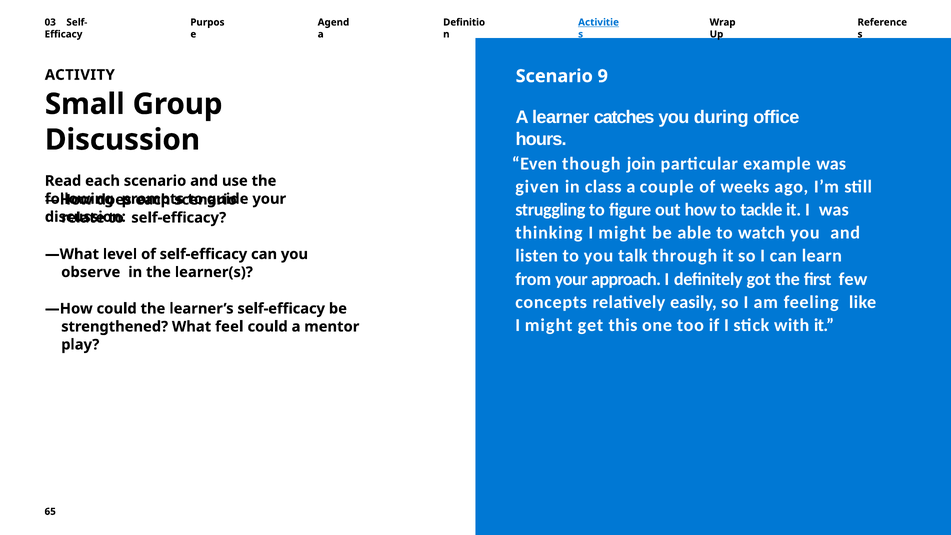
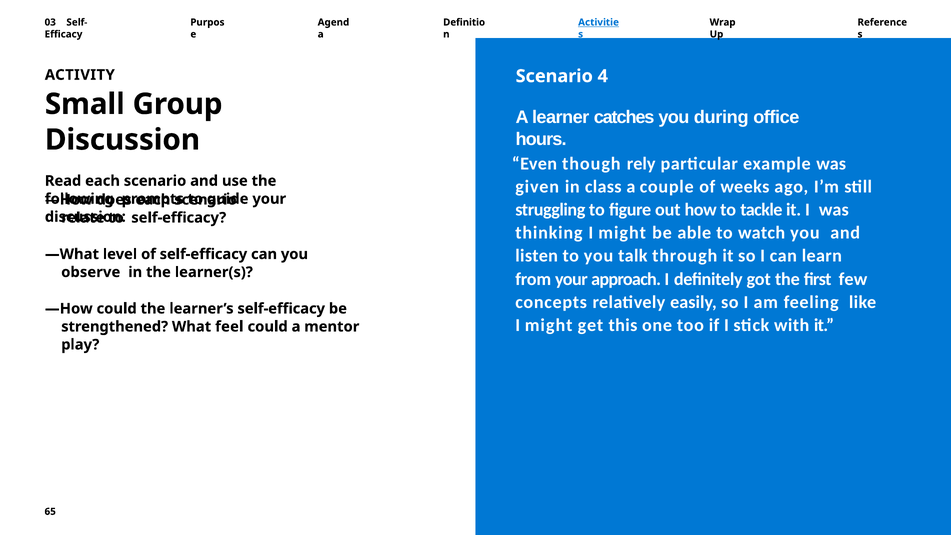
9: 9 -> 4 (603, 76)
join: join -> rely (641, 164)
